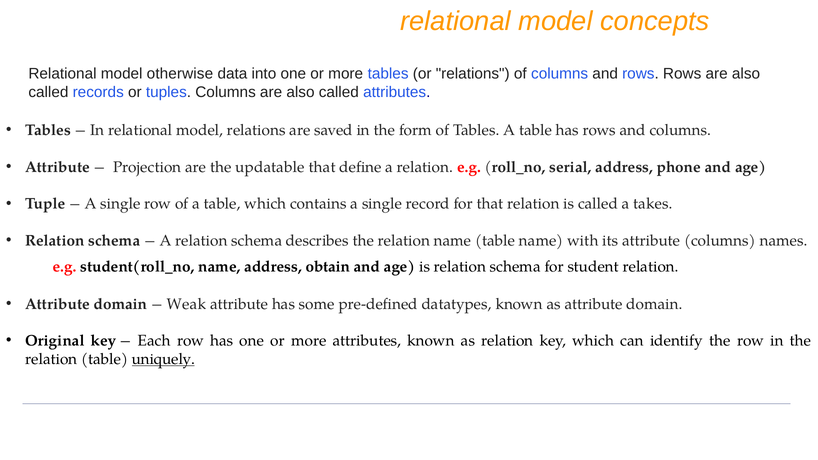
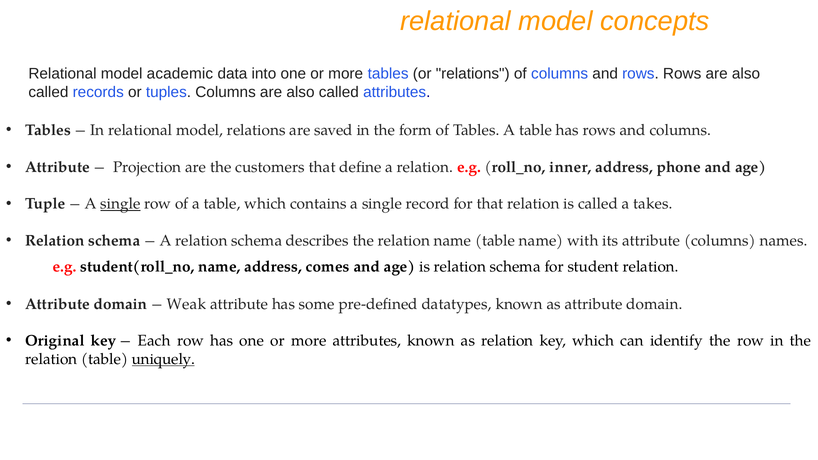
otherwise: otherwise -> academic (180, 74)
updatable: updatable -> customers (270, 167)
serial: serial -> inner (571, 167)
single underline: none -> present (121, 204)
obtain: obtain -> comes (328, 267)
